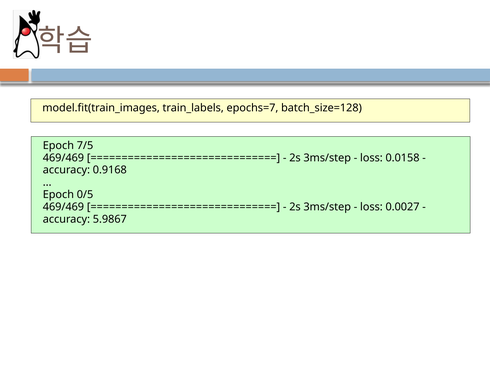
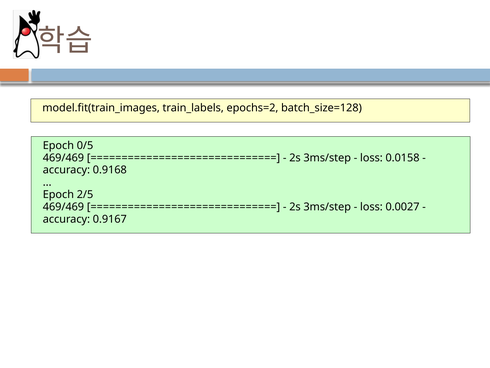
epochs=7: epochs=7 -> epochs=2 (252, 108)
7/5: 7/5 -> 0/5 (85, 145)
0/5: 0/5 -> 2/5 (85, 194)
5.9867: 5.9867 -> 0.9167 (110, 219)
